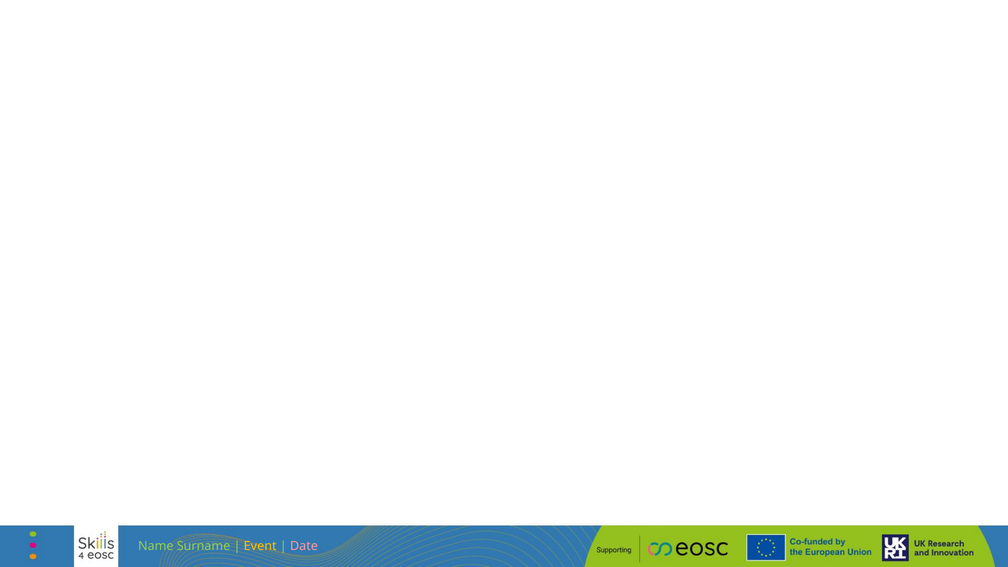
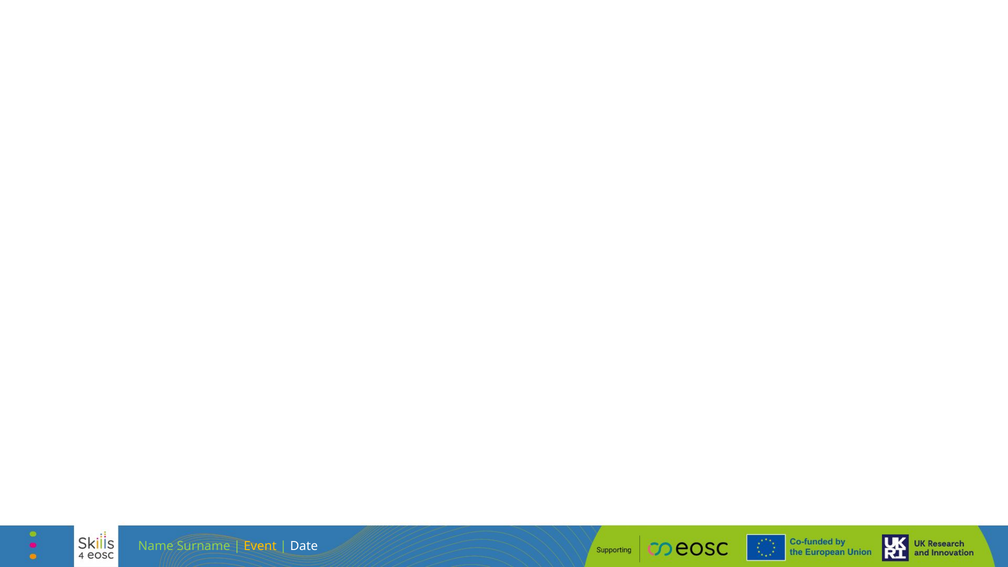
Date colour: pink -> white (304, 546)
